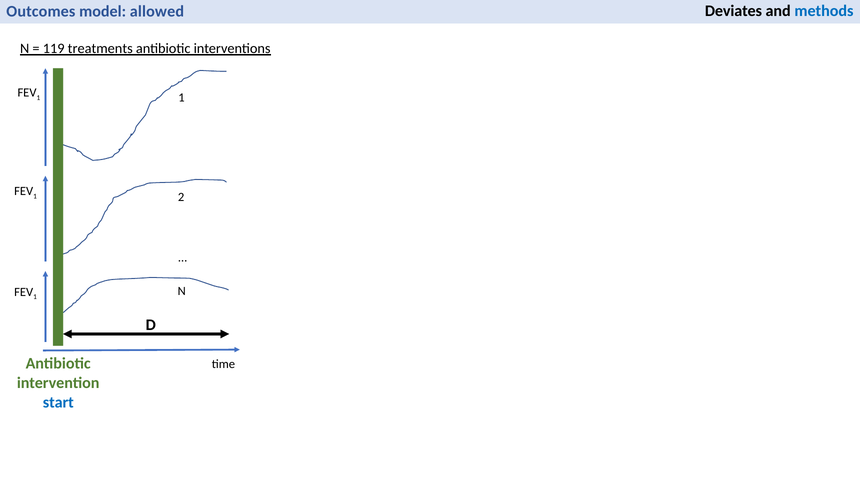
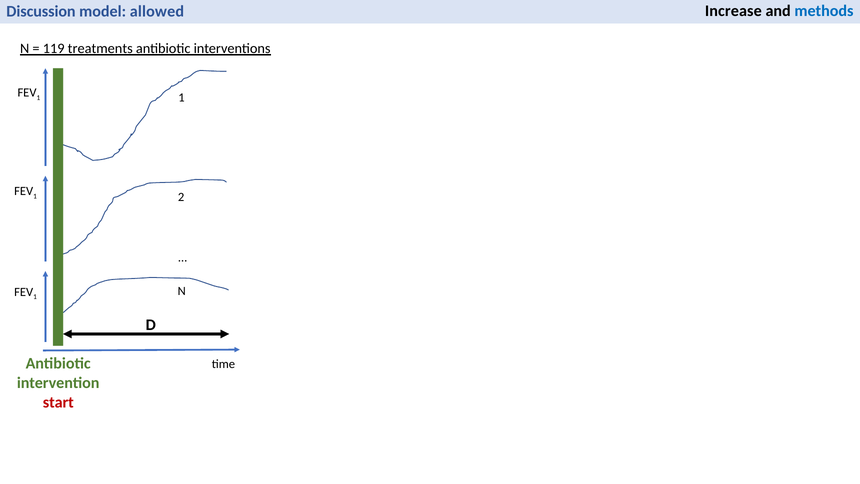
Deviates: Deviates -> Increase (733, 11)
Outcomes: Outcomes -> Discussion (41, 12)
start colour: blue -> red (58, 402)
